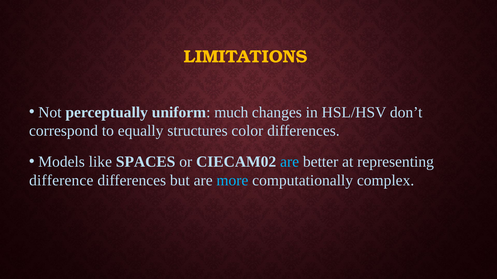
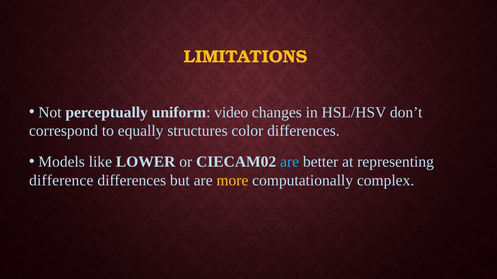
much: much -> video (231, 112)
SPACES: SPACES -> LOWER (146, 162)
more colour: light blue -> yellow (232, 181)
